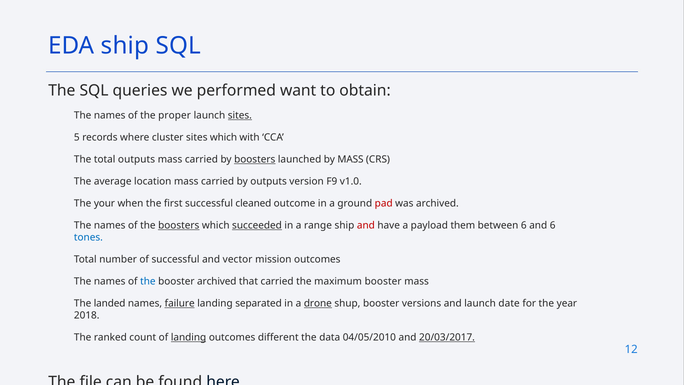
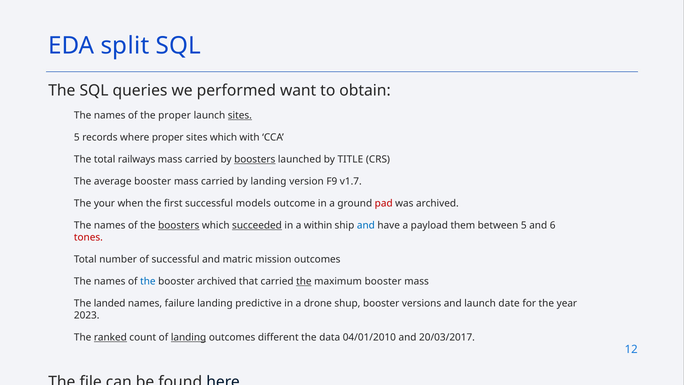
EDA ship: ship -> split (125, 46)
where cluster: cluster -> proper (168, 137)
total outputs: outputs -> railways (137, 159)
by MASS: MASS -> TITLE (350, 159)
average location: location -> booster (153, 181)
by outputs: outputs -> landing (269, 181)
v1.0: v1.0 -> v1.7 (351, 181)
cleaned: cleaned -> models (253, 203)
range: range -> within (318, 225)
and colour: red -> blue (366, 225)
between 6: 6 -> 5 (524, 225)
tones colour: blue -> red (88, 237)
vector: vector -> matric (238, 259)
the underline: none -> present (304, 281)
failure underline: present -> none (180, 303)
separated: separated -> predictive (258, 303)
drone underline: present -> none (318, 303)
2018: 2018 -> 2023 (87, 315)
ranked underline: none -> present (110, 337)
04/05/2010: 04/05/2010 -> 04/01/2010 (369, 337)
20/03/2017 underline: present -> none (447, 337)
